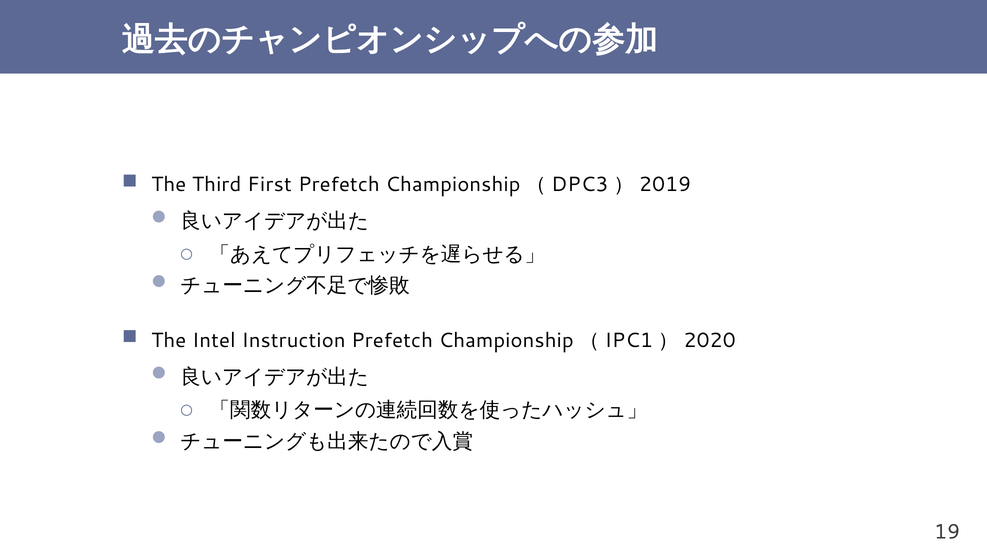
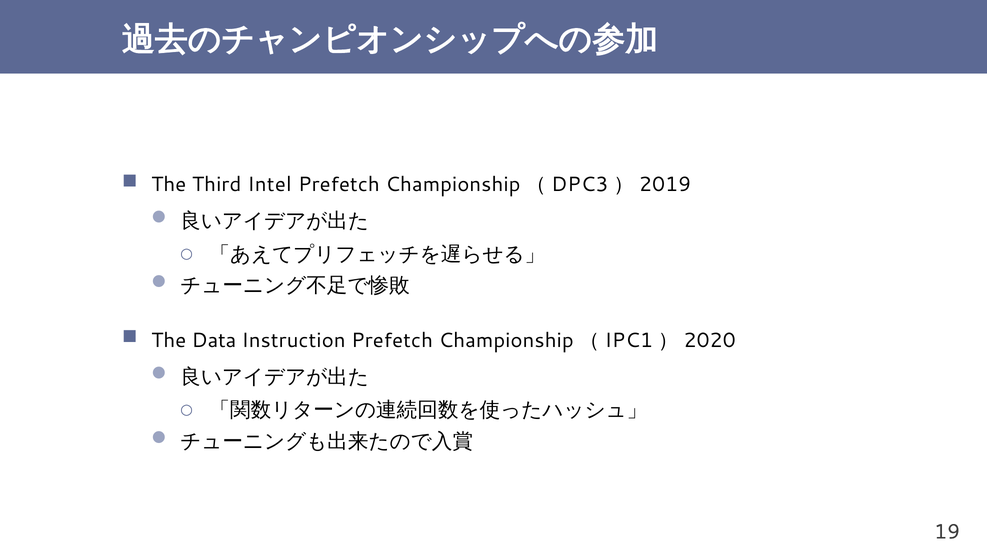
First: First -> Intel (270, 185)
Intel: Intel -> Data (214, 340)
